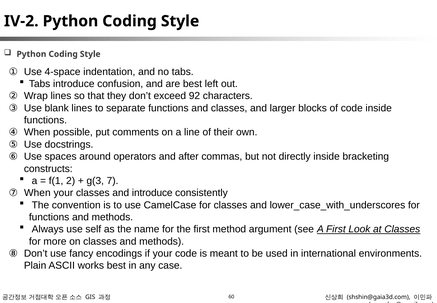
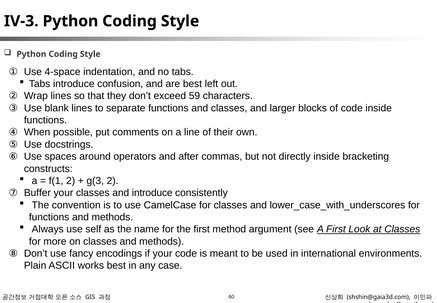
IV-2: IV-2 -> IV-3 (21, 21)
92: 92 -> 59 (194, 96)
g(3 7: 7 -> 2 (113, 181)
When: When -> Buffer (37, 193)
